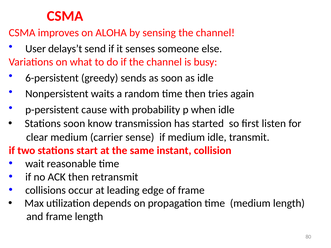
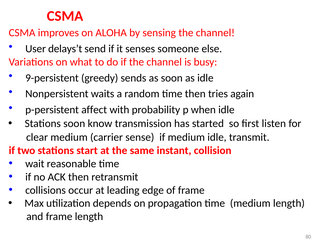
6-persistent: 6-persistent -> 9-persistent (52, 78)
cause: cause -> affect (94, 110)
